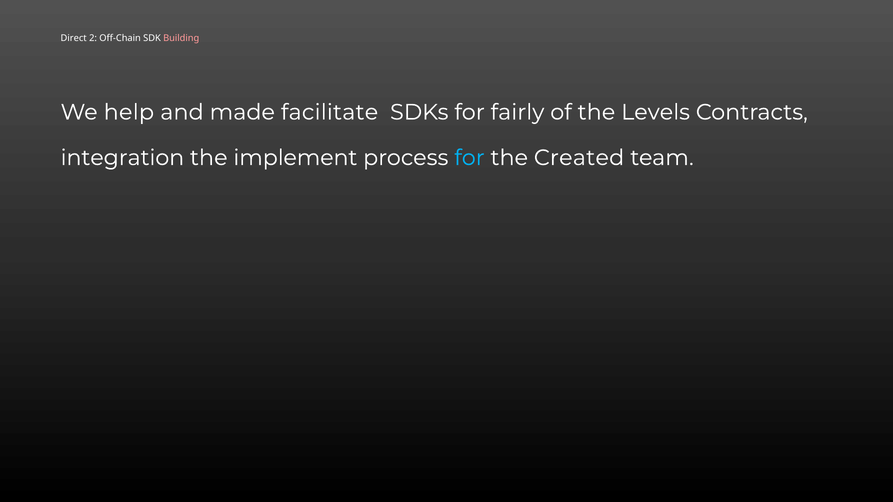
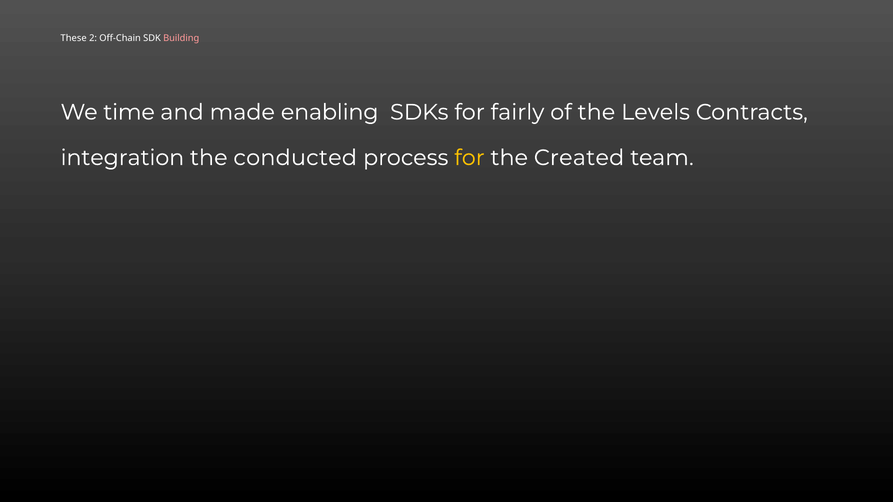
Direct: Direct -> These (74, 38)
help: help -> time (129, 112)
facilitate: facilitate -> enabling (330, 112)
implement: implement -> conducted (295, 158)
for colour: light blue -> yellow (469, 158)
